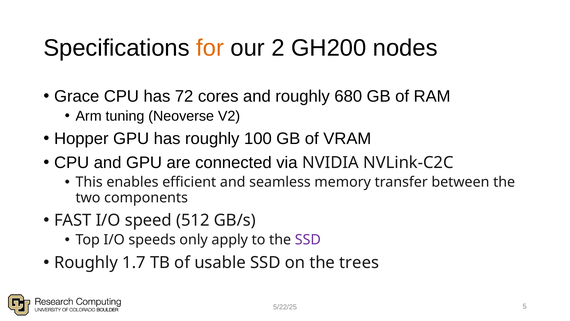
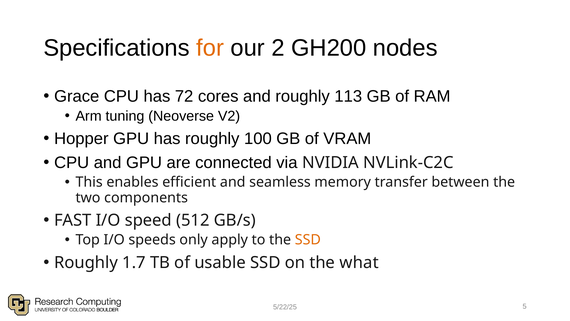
680: 680 -> 113 (348, 96)
SSD colour: purple -> orange (308, 240)
trees: trees -> what (359, 262)
